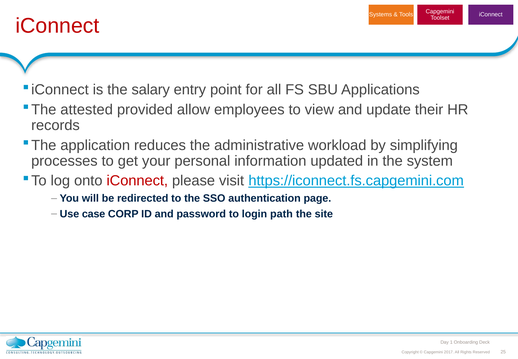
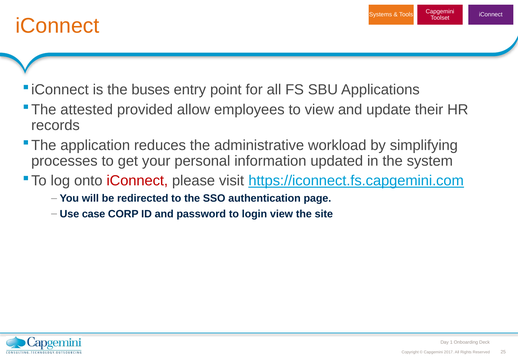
iConnect colour: red -> orange (57, 26)
salary: salary -> buses (151, 90)
login path: path -> view (282, 214)
